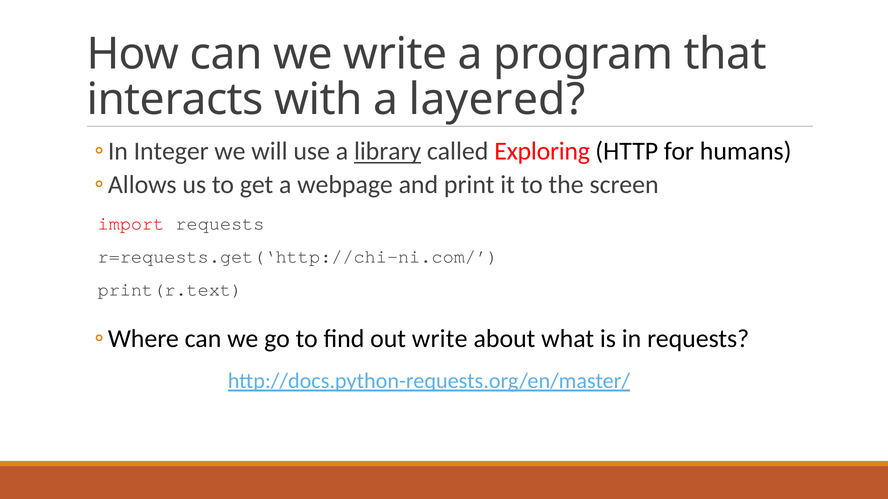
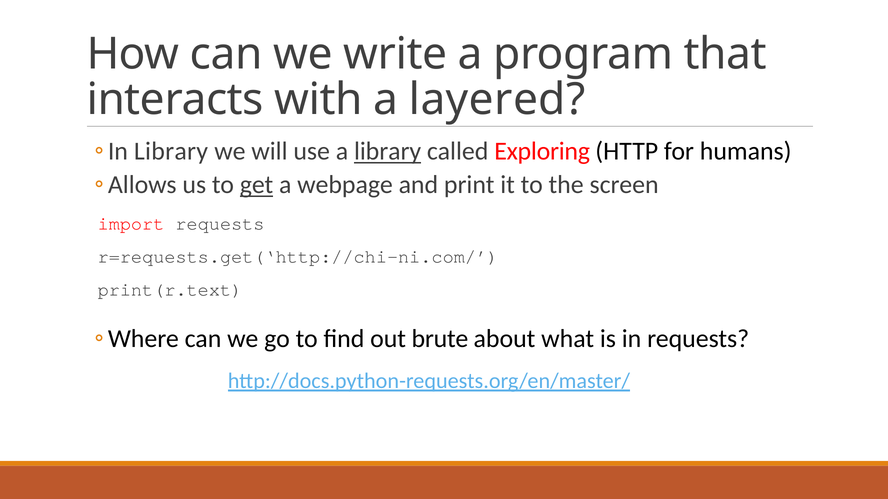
Integer: Integer -> Library (171, 152)
get underline: none -> present (257, 185)
out write: write -> brute (440, 339)
